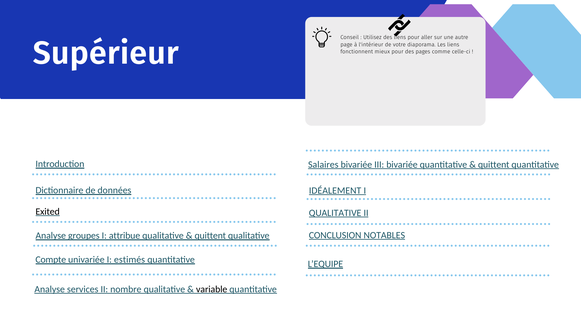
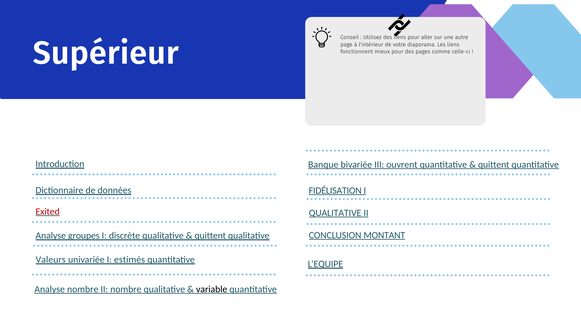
Salaires: Salaires -> Banque (323, 164)
III bivariée: bivariée -> ouvrent (402, 164)
IDÉALEMENT: IDÉALEMENT -> FIDÉLISATION (335, 190)
Exited colour: black -> red (48, 211)
NOTABLES: NOTABLES -> MONTANT (384, 235)
attribue: attribue -> discrète (125, 236)
Compte: Compte -> Valeurs (51, 259)
Analyse services: services -> nombre (83, 289)
